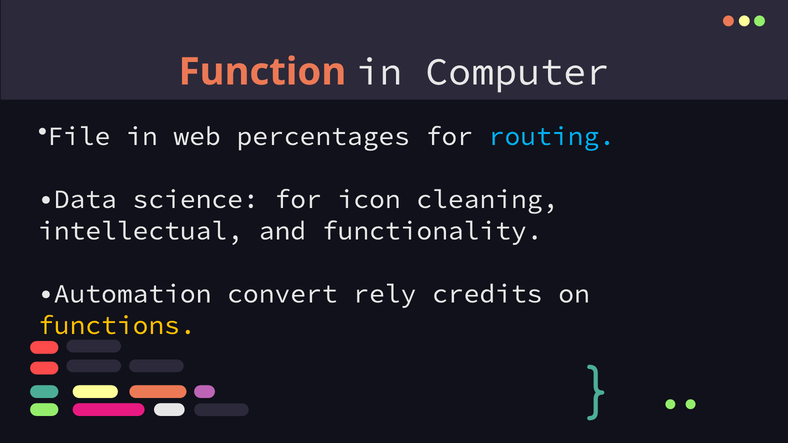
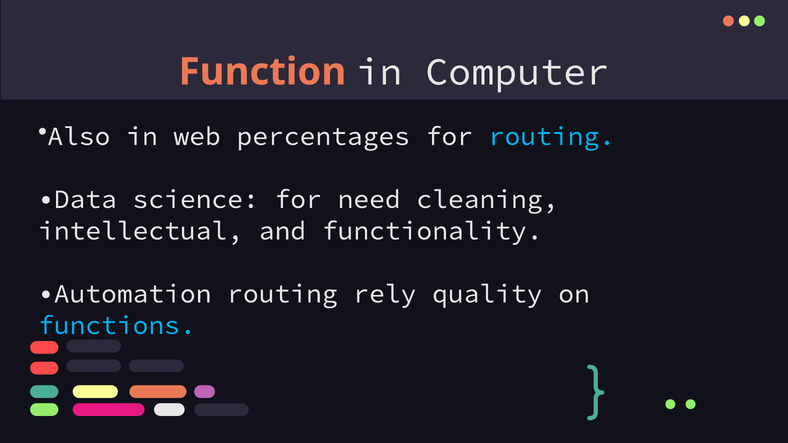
File: File -> Also (79, 136)
icon: icon -> need (369, 199)
Automation convert: convert -> routing (282, 294)
credits: credits -> quality (487, 294)
functions colour: yellow -> light blue (117, 325)
